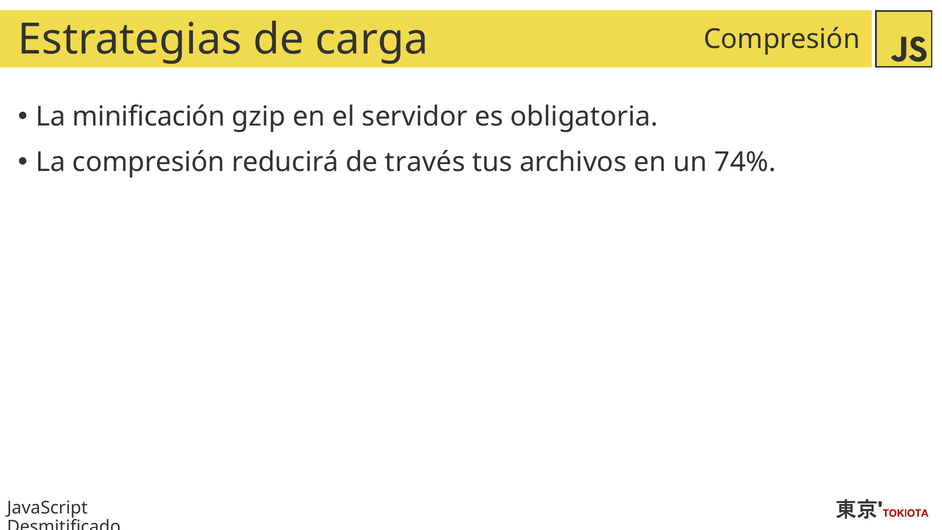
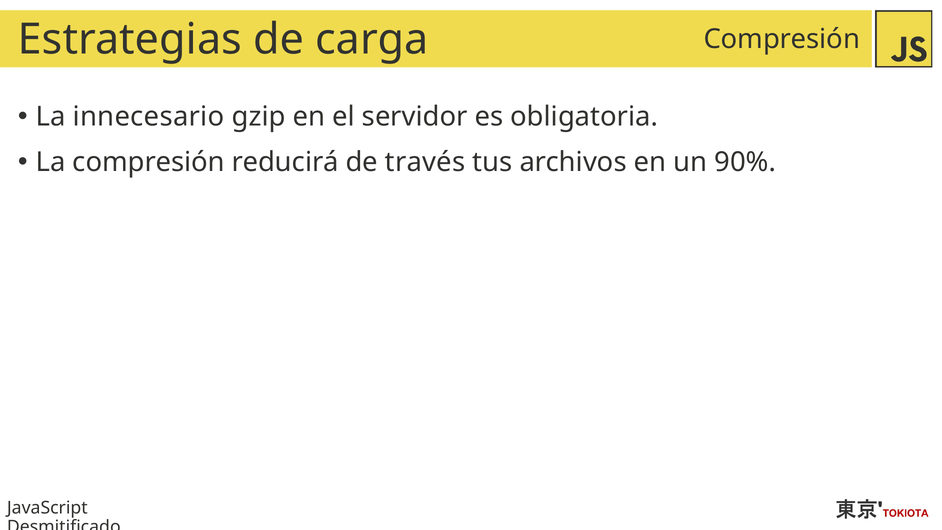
minificación: minificación -> innecesario (149, 117)
74%: 74% -> 90% (745, 162)
